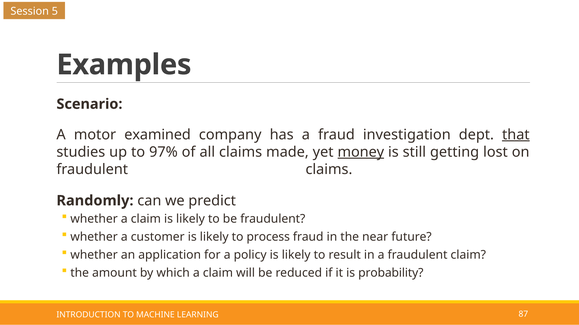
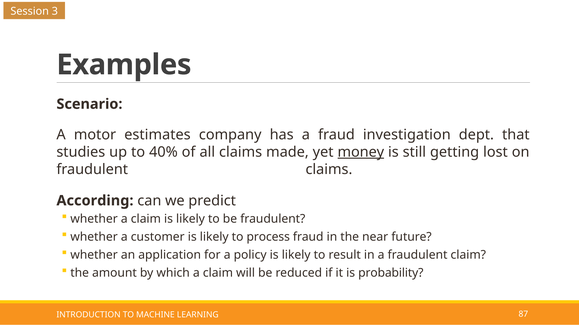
5: 5 -> 3 (55, 11)
examined: examined -> estimates (157, 135)
that underline: present -> none (516, 135)
97%: 97% -> 40% (163, 152)
Randomly: Randomly -> According (95, 201)
